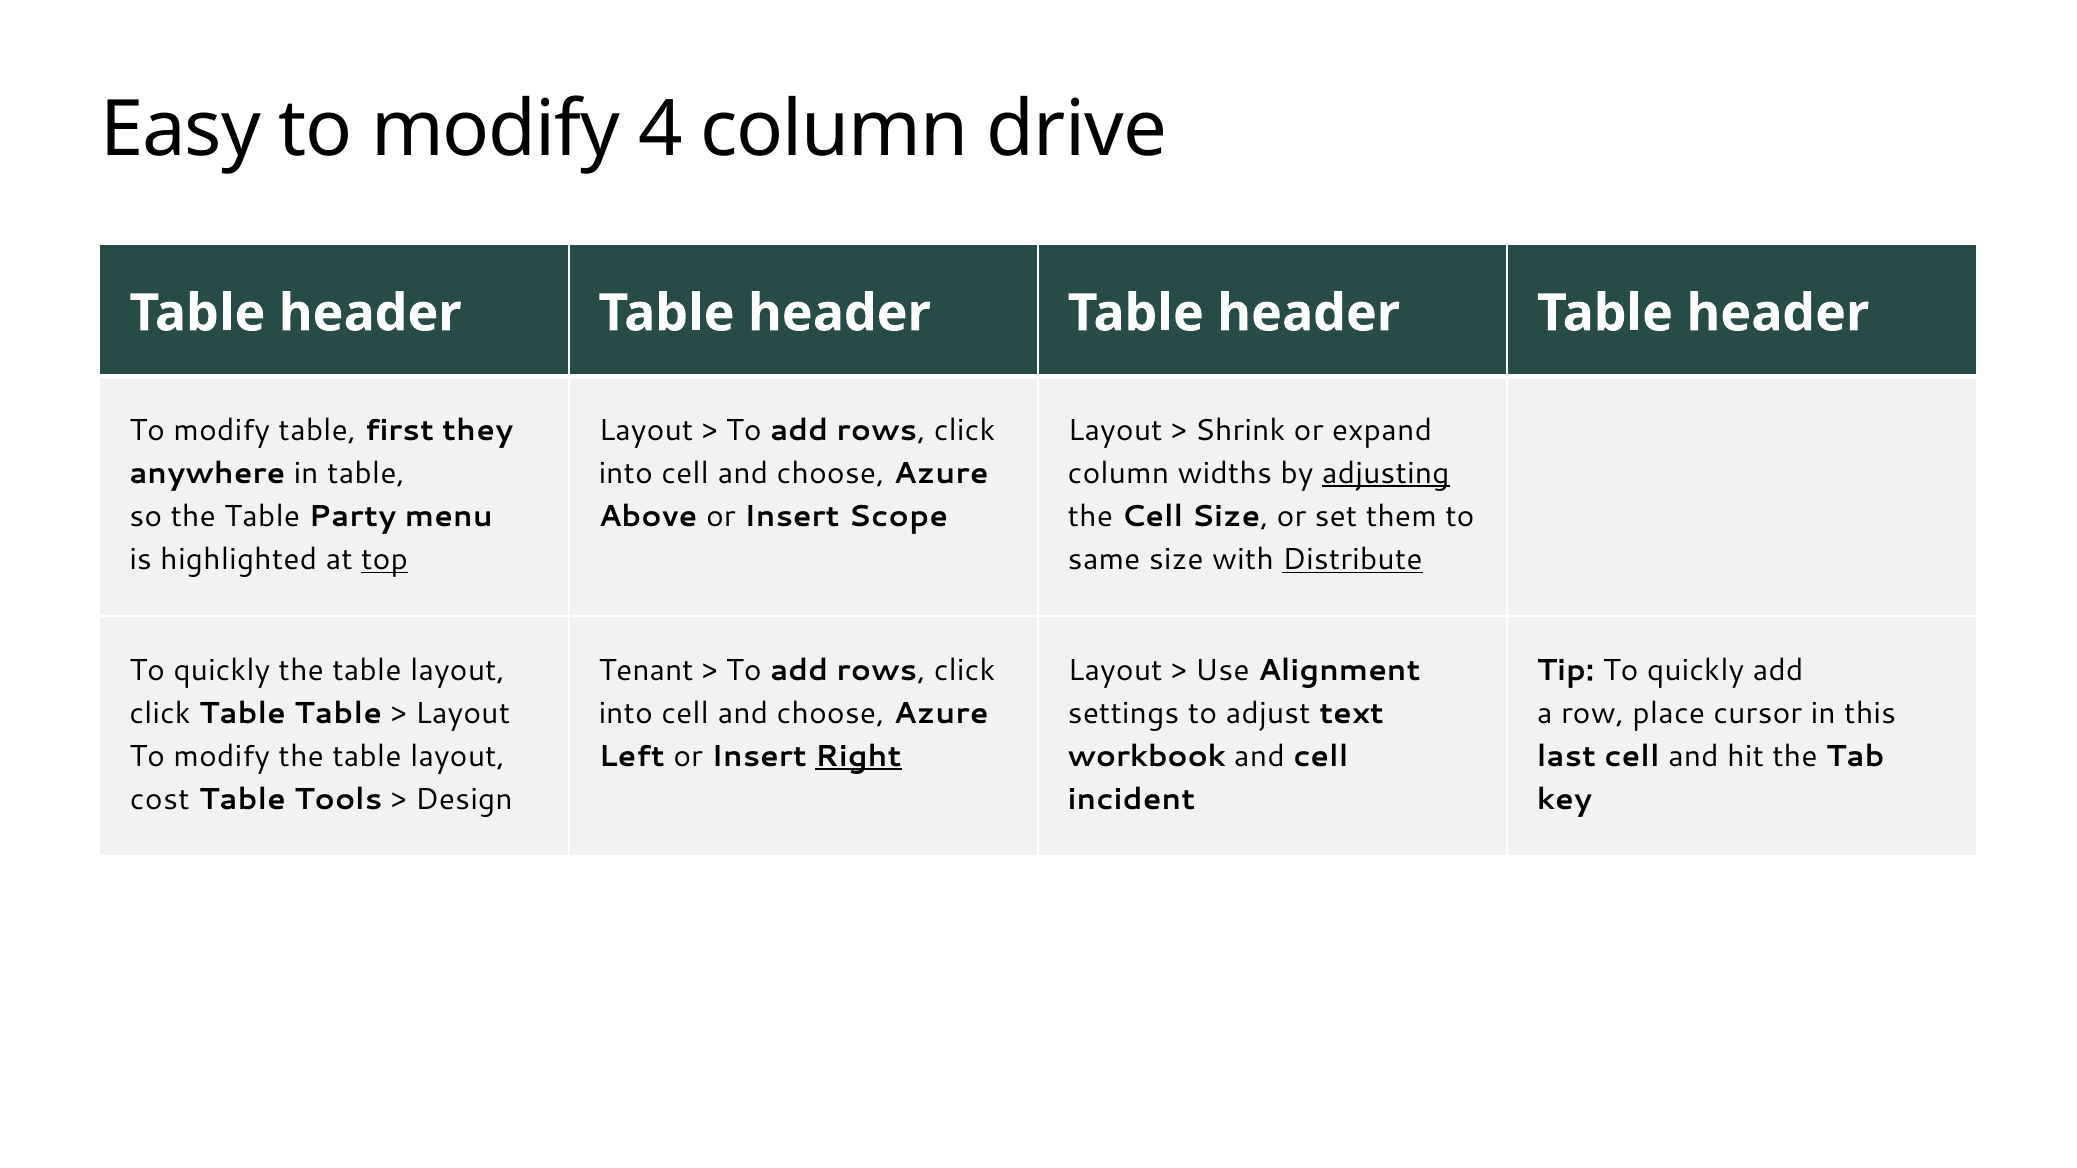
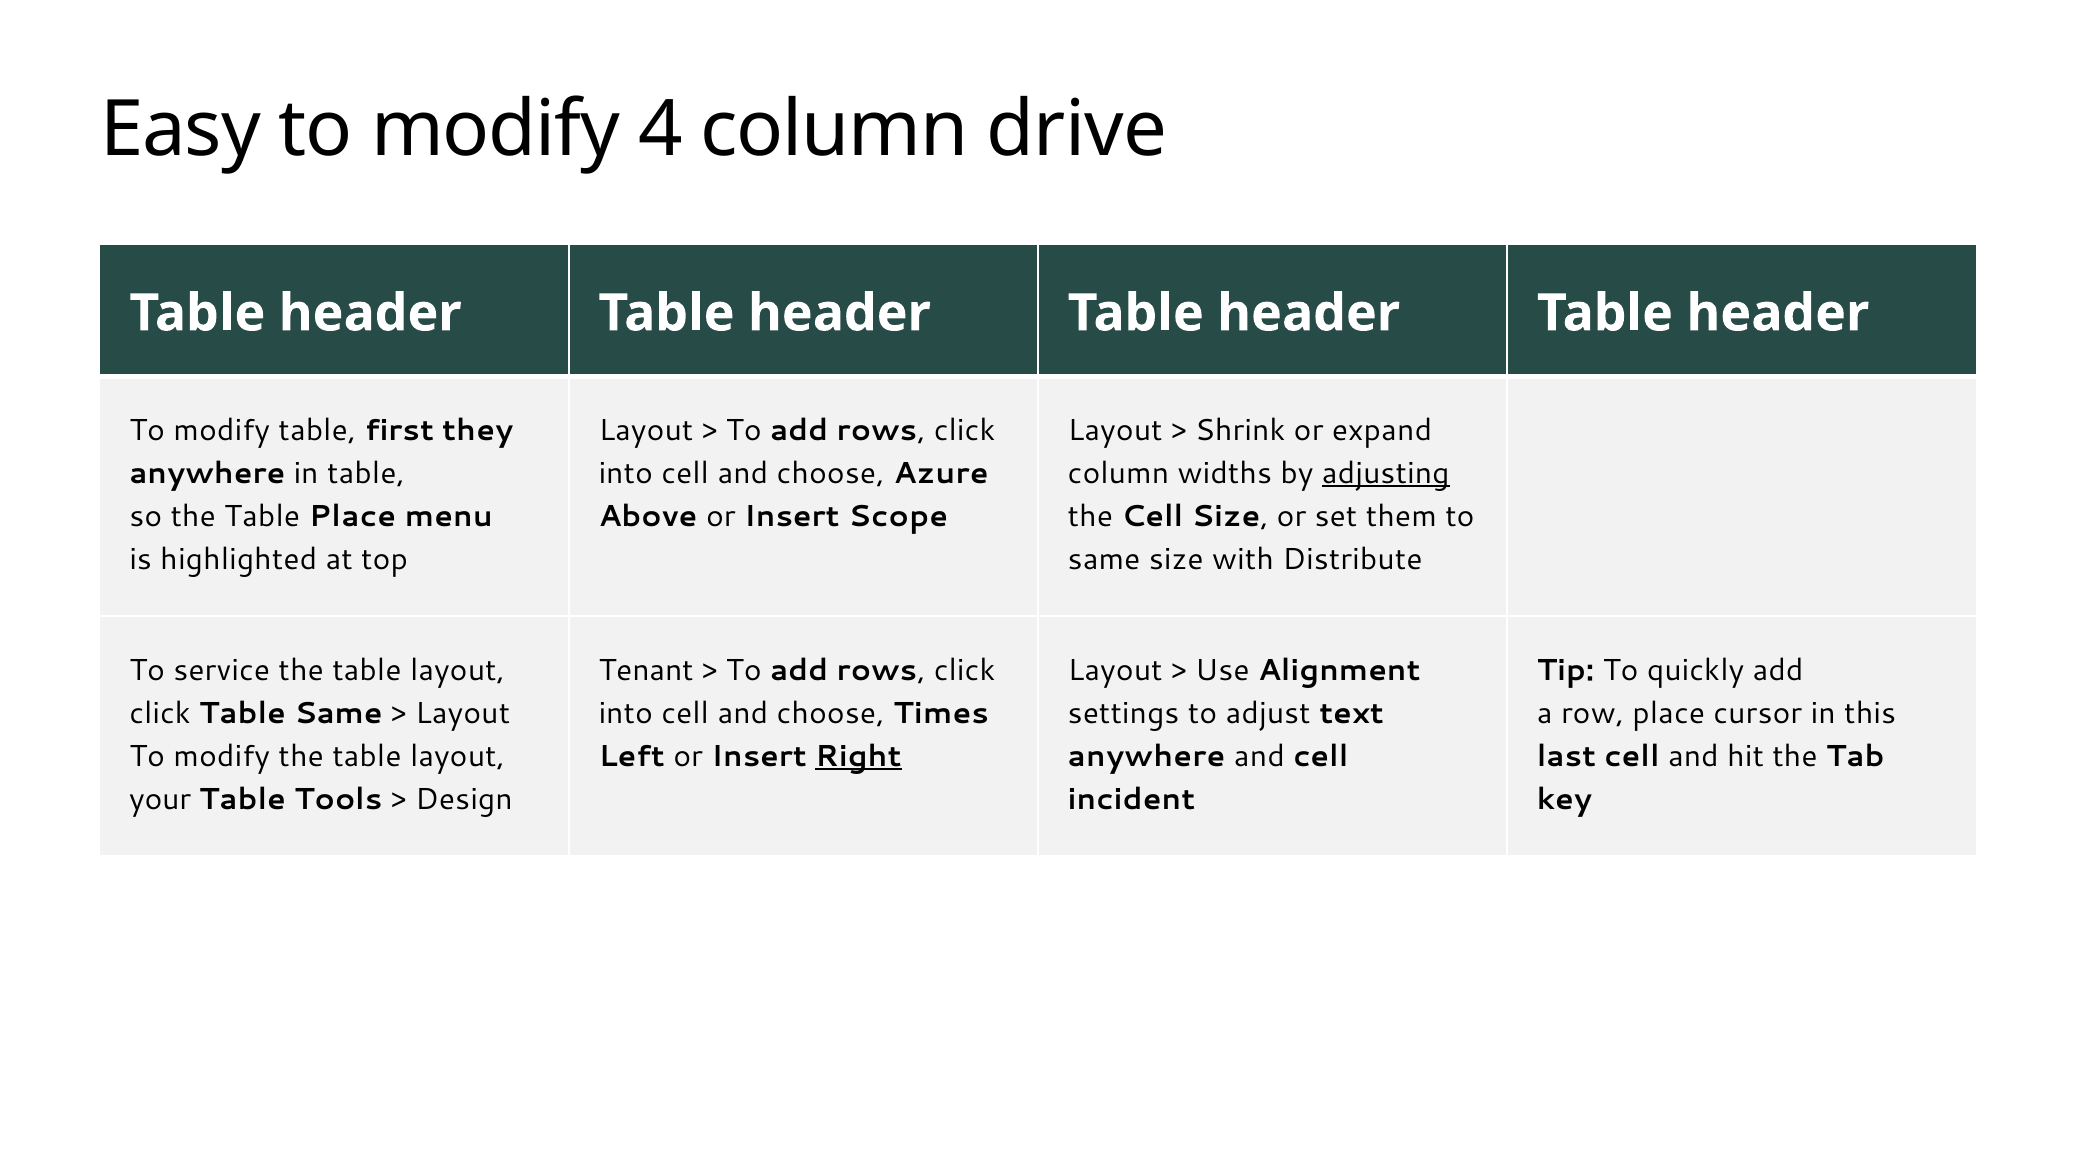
Table Party: Party -> Place (353, 517)
top underline: present -> none (385, 560)
Distribute underline: present -> none (1353, 560)
quickly: quickly -> service (222, 670)
Table Table: Table -> Same (338, 713)
Azure: Azure -> Times (941, 713)
workbook: workbook -> anywhere (1147, 756)
cost: cost -> your (160, 800)
